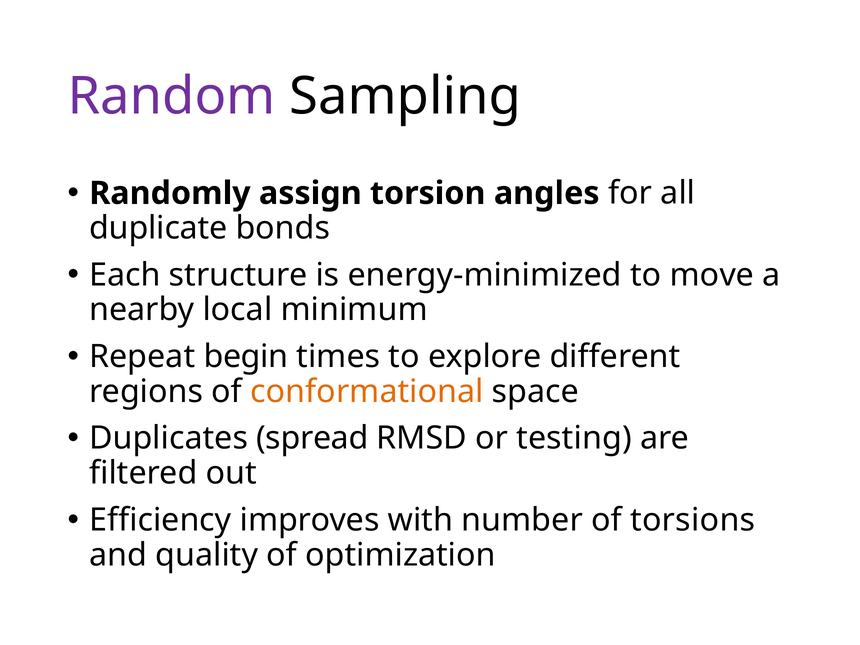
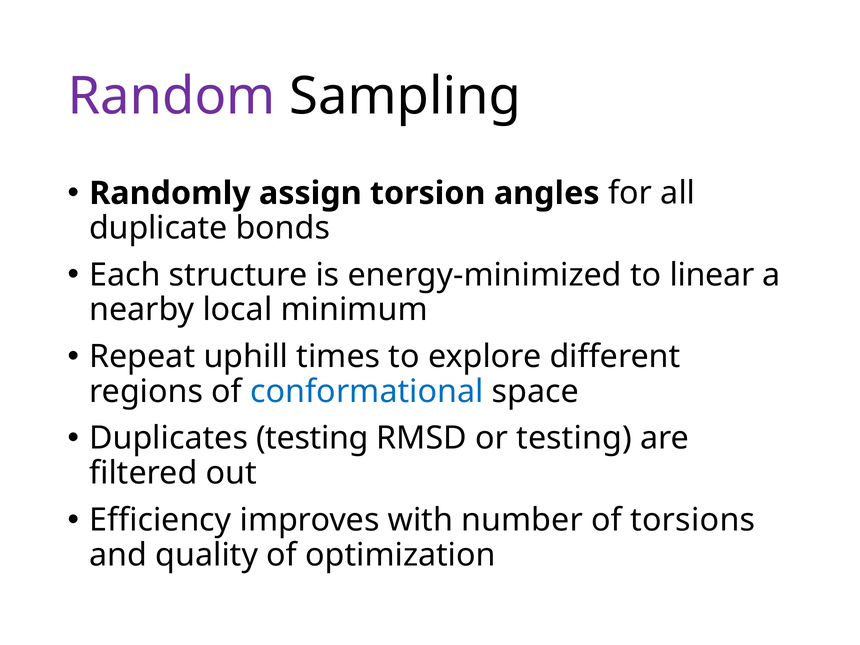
move: move -> linear (712, 275)
begin: begin -> uphill (246, 357)
conformational colour: orange -> blue (367, 392)
Duplicates spread: spread -> testing (312, 438)
